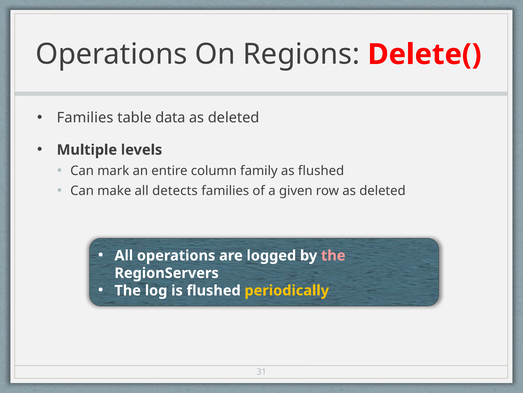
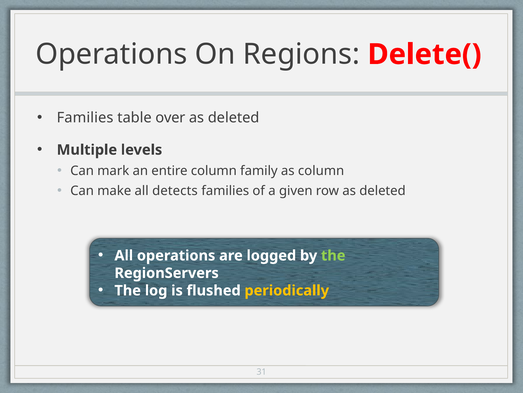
data: data -> over (170, 118)
as flushed: flushed -> column (321, 170)
the colour: pink -> light green (333, 255)
